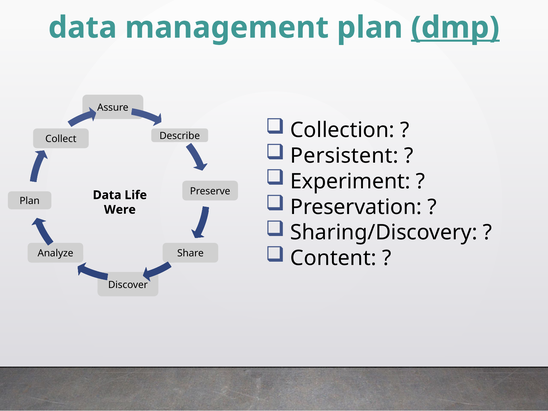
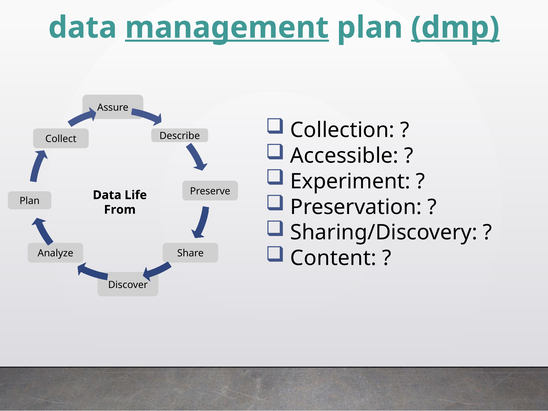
management underline: none -> present (227, 28)
Persistent: Persistent -> Accessible (344, 156)
Were: Were -> From (120, 210)
